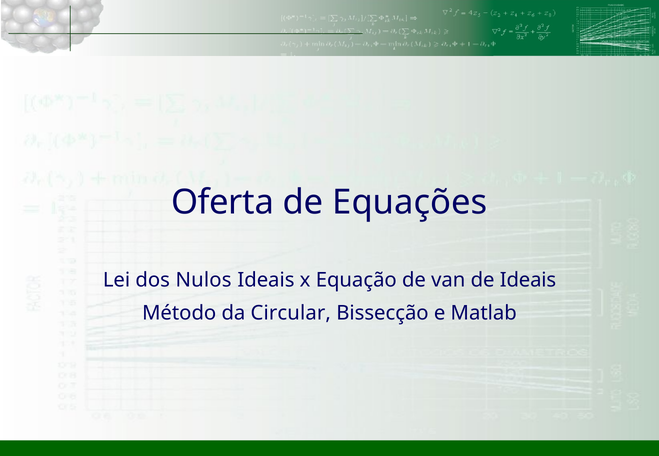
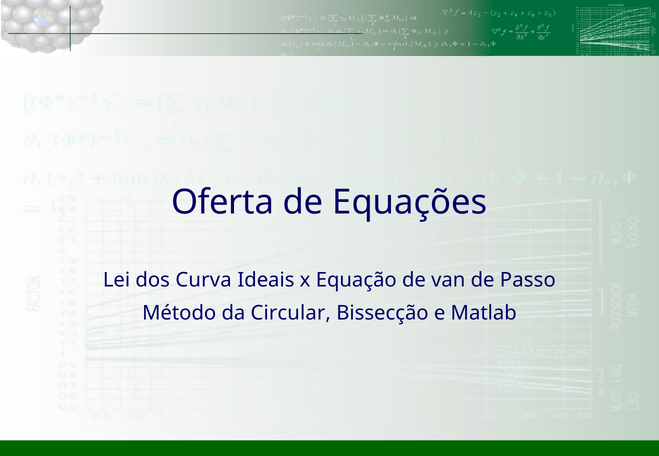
Nulos: Nulos -> Curva (204, 280)
de Ideais: Ideais -> Passo (528, 280)
